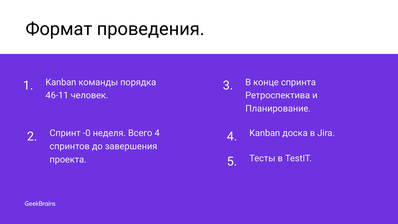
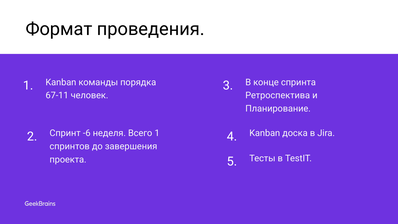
46-11: 46-11 -> 67-11 (57, 95)
-0: -0 -> -6 (87, 133)
Всего 4: 4 -> 1 (157, 133)
